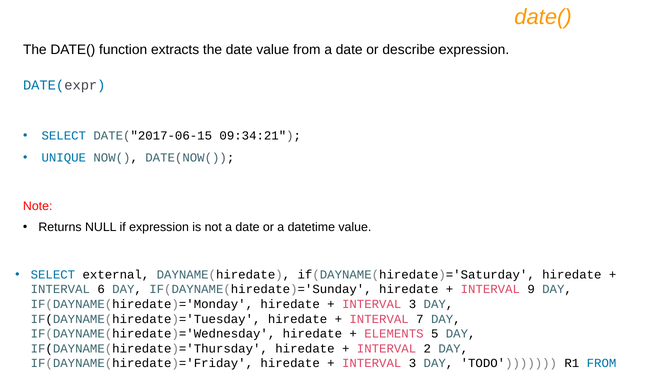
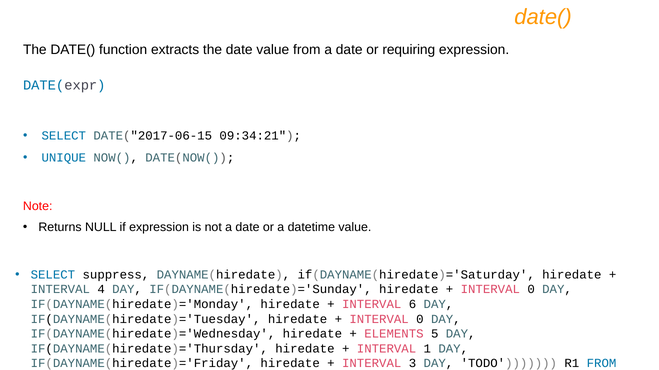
describe: describe -> requiring (409, 50)
external: external -> suppress (116, 275)
6: 6 -> 4 (101, 290)
9: 9 -> 0 (531, 290)
3: 3 -> 6 (412, 305)
7: 7 -> 0 (420, 320)
2: 2 -> 1 (427, 349)
